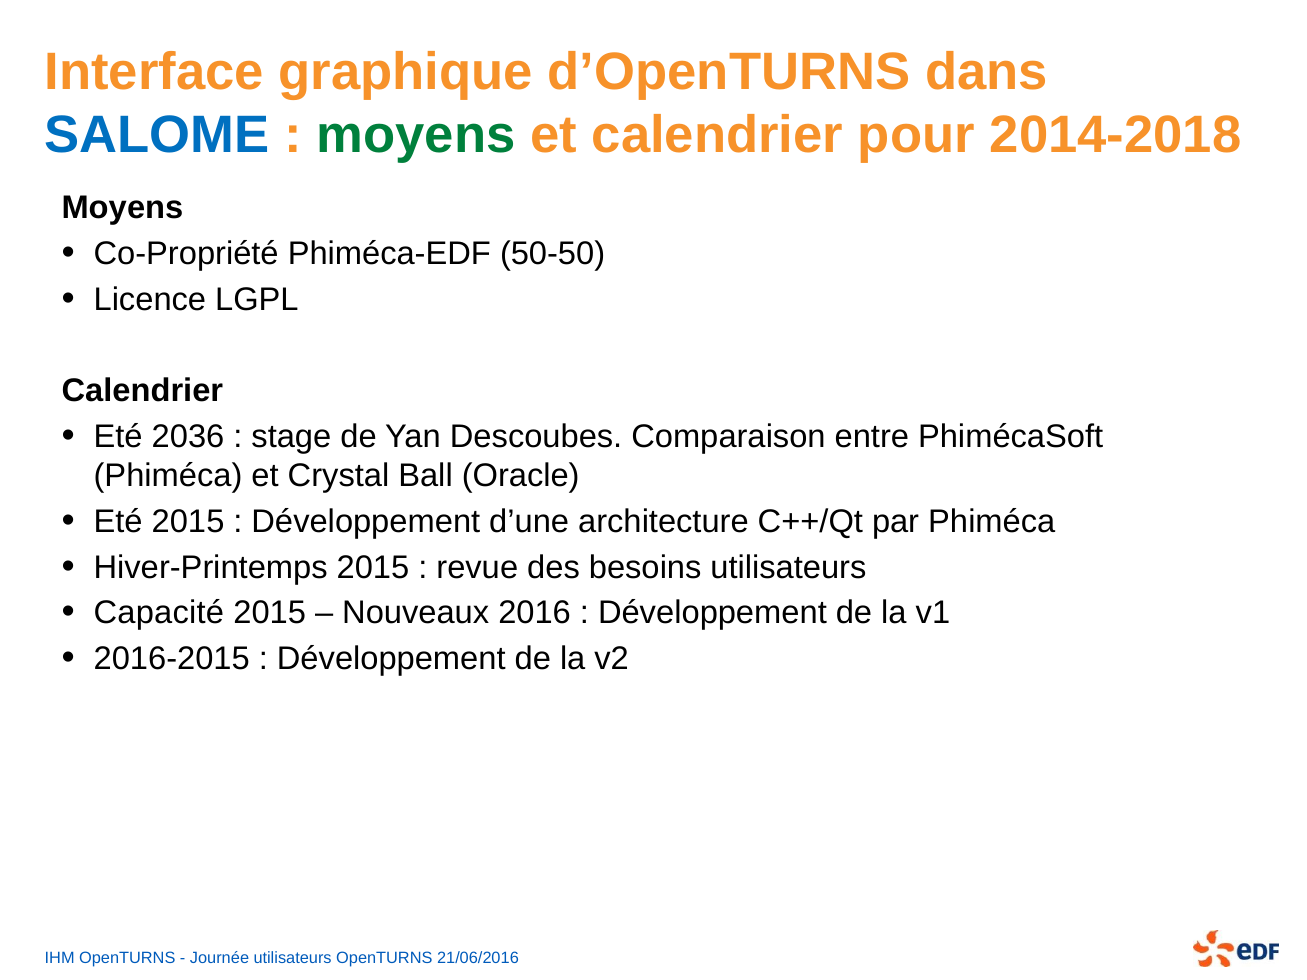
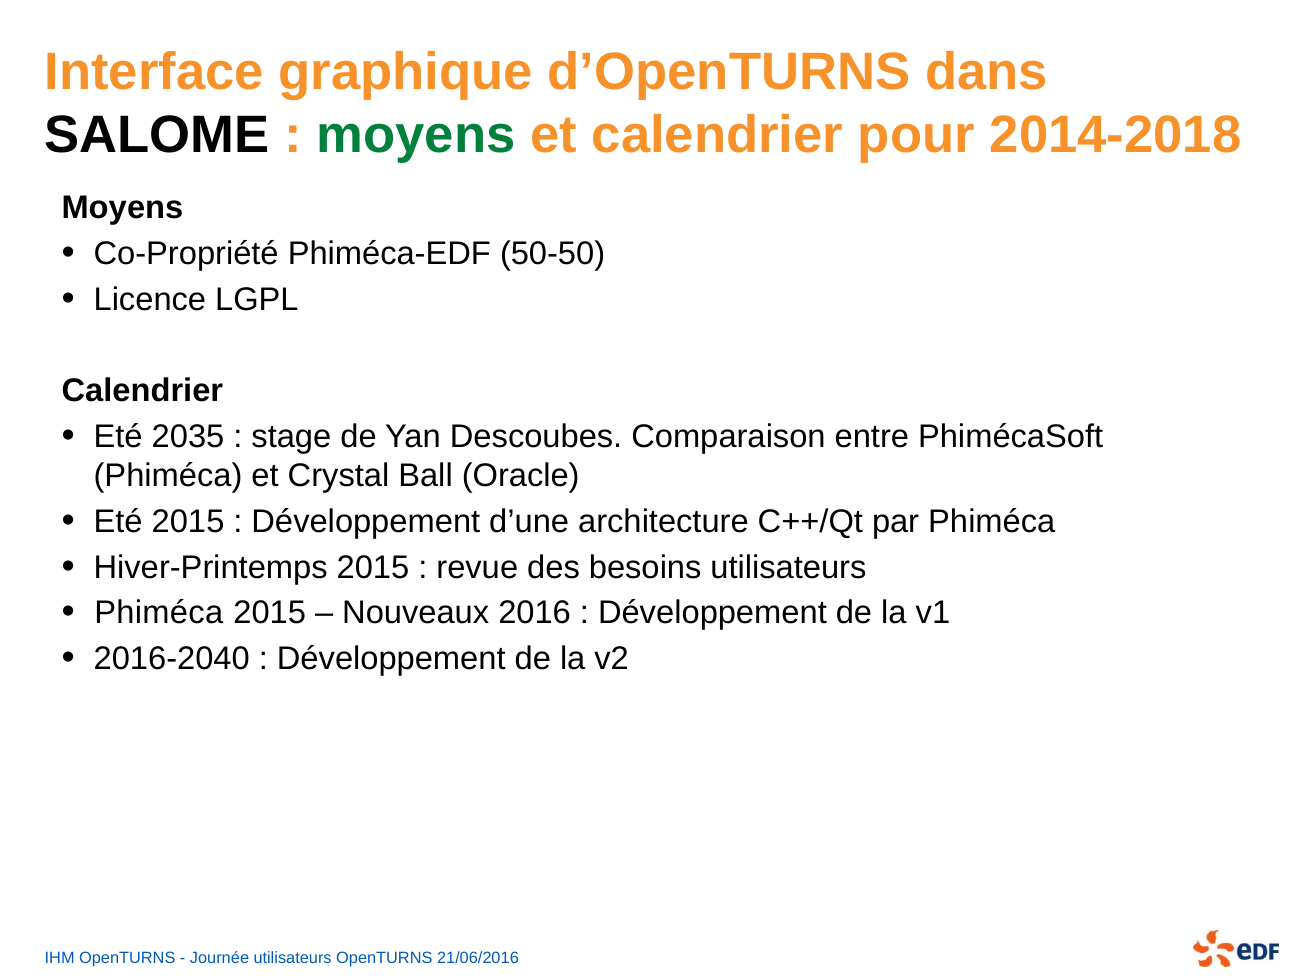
SALOME colour: blue -> black (157, 136)
2036: 2036 -> 2035 (188, 437)
Capacité: Capacité -> Phiméca (159, 613)
2016-2015: 2016-2015 -> 2016-2040 (172, 659)
